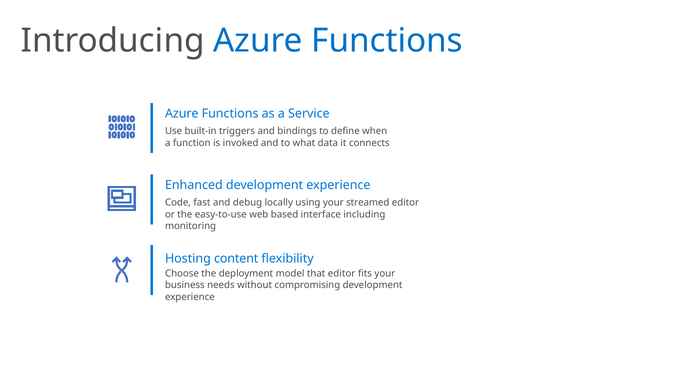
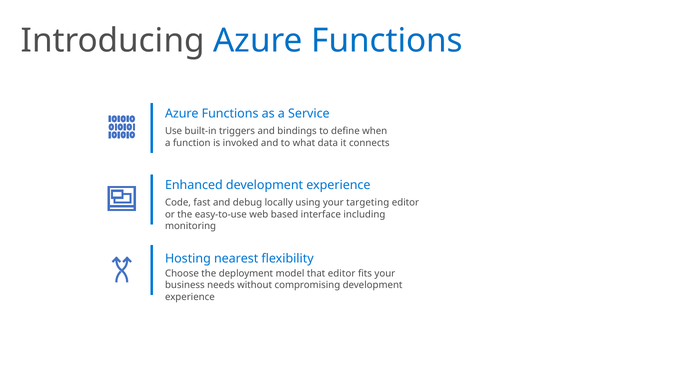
streamed: streamed -> targeting (368, 203)
content: content -> nearest (236, 258)
